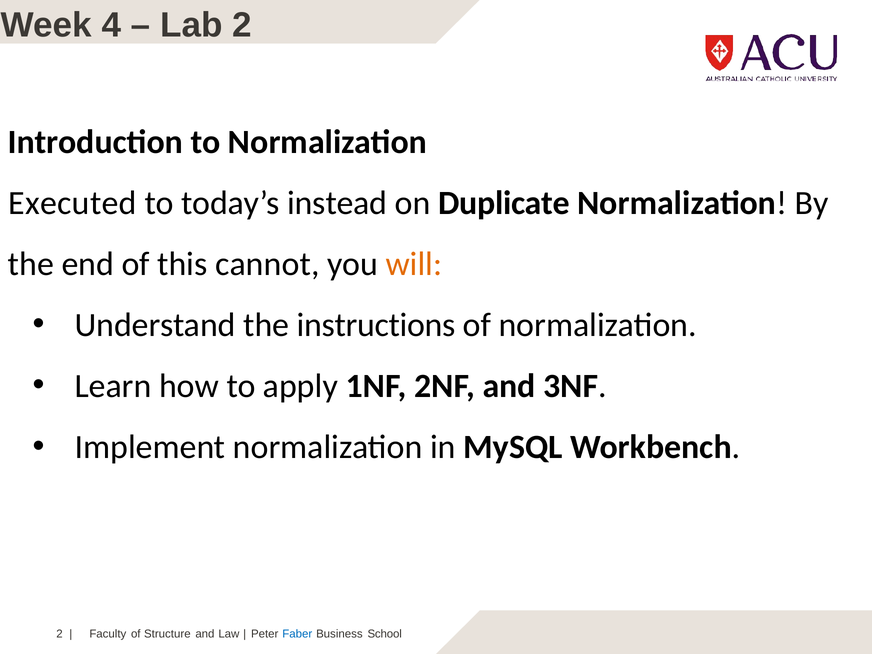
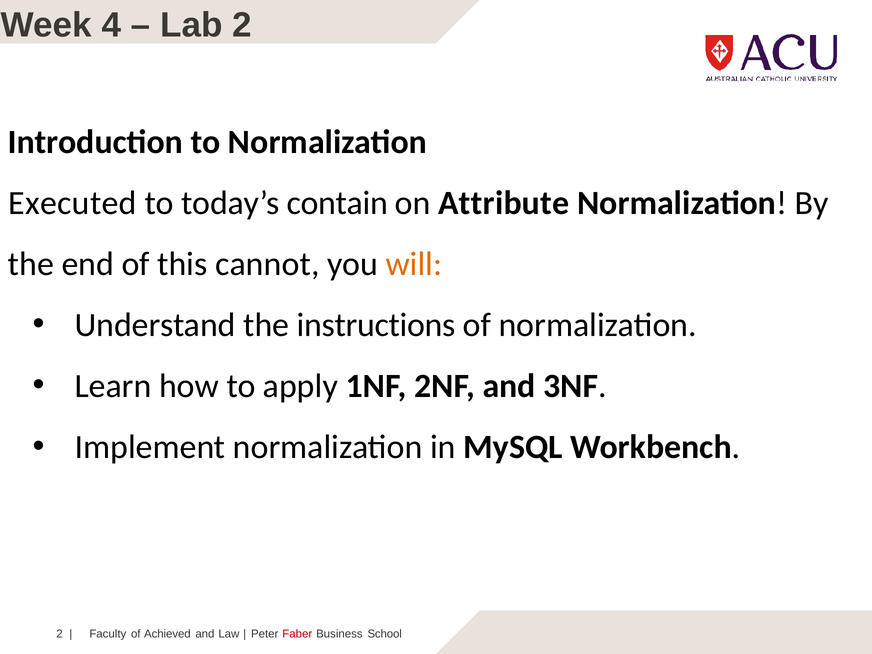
instead: instead -> contain (337, 203)
Duplicate: Duplicate -> Attribute (504, 203)
Structure: Structure -> Achieved (167, 634)
Faber colour: blue -> red (297, 634)
